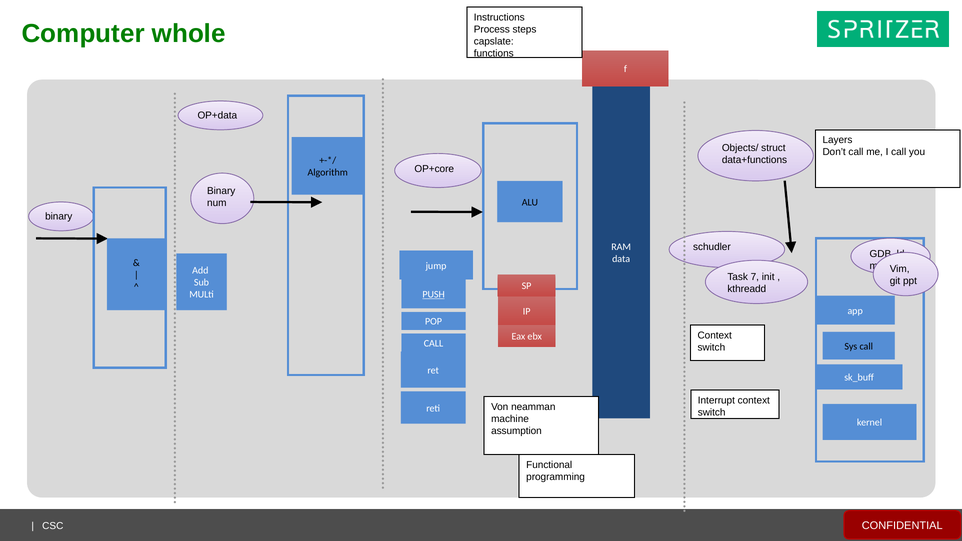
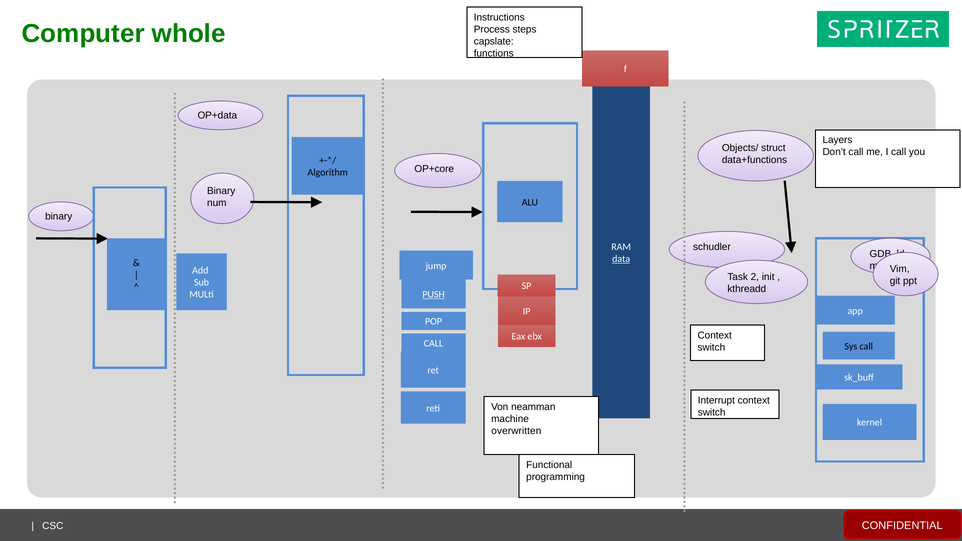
data underline: none -> present (621, 259)
7: 7 -> 2 (755, 277)
assumption: assumption -> overwritten (516, 431)
